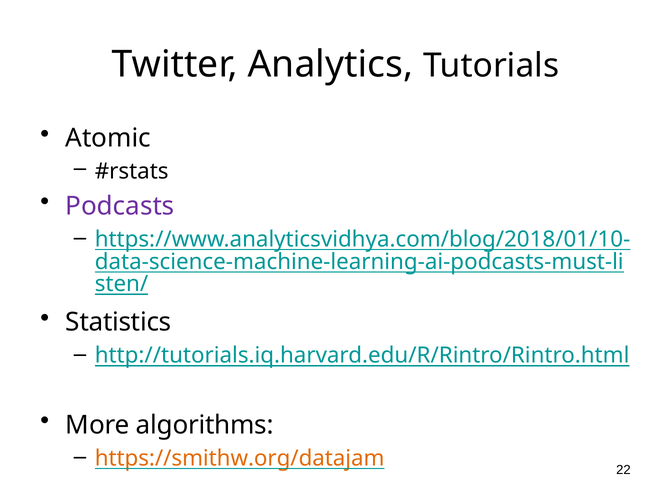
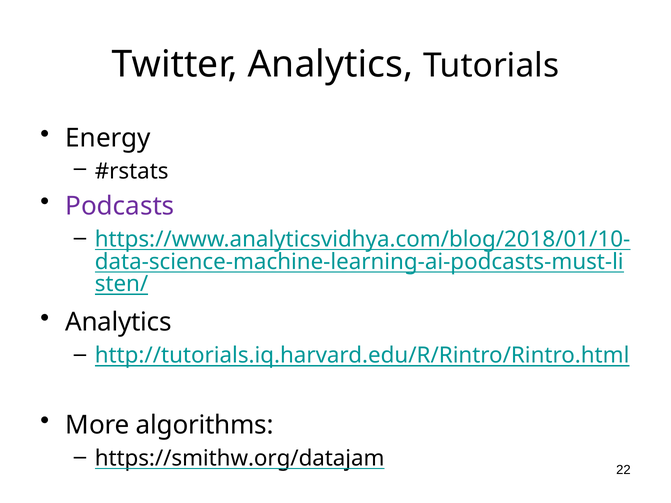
Atomic: Atomic -> Energy (108, 138)
Statistics: Statistics -> Analytics (118, 322)
https://smithw.org/datajam colour: orange -> black (240, 459)
